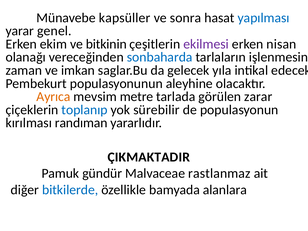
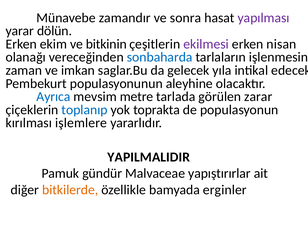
kapsüller: kapsüller -> zamandır (125, 18)
yapılması colour: blue -> purple (264, 18)
genel: genel -> dölün (55, 31)
Ayrıca colour: orange -> blue (53, 97)
sürebilir: sürebilir -> toprakta (157, 110)
randıman: randıman -> işlemlere (81, 123)
ÇIKMAKTADIR: ÇIKMAKTADIR -> YAPILMALIDIR (149, 157)
rastlanmaz: rastlanmaz -> yapıştırırlar (219, 173)
bitkilerde colour: blue -> orange (70, 190)
alanlara: alanlara -> erginler (225, 190)
